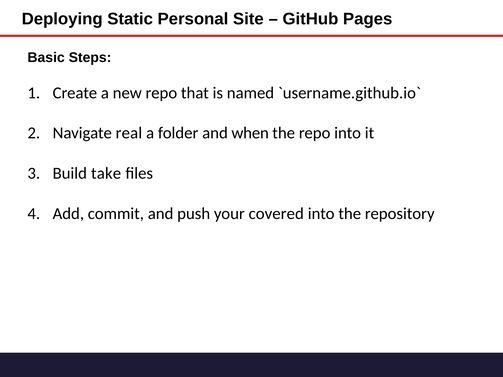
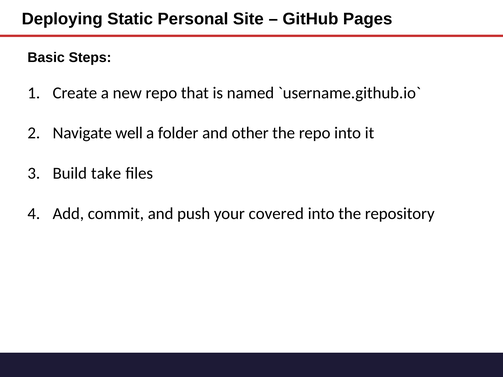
real: real -> well (129, 133)
when: when -> other (250, 133)
